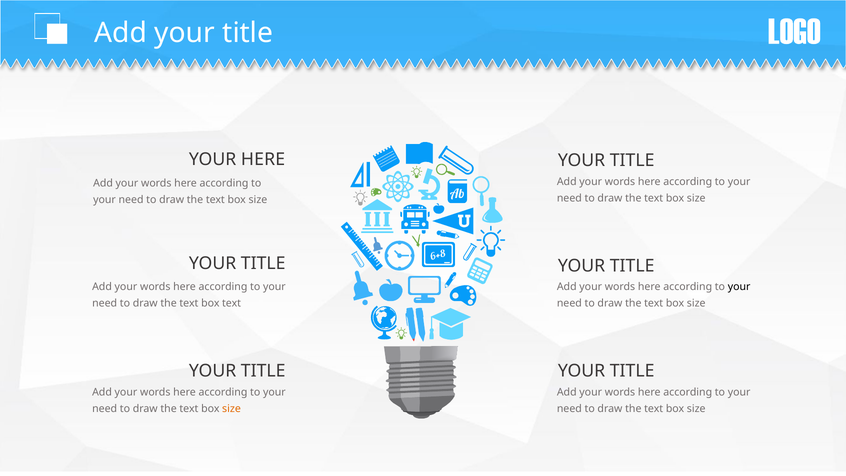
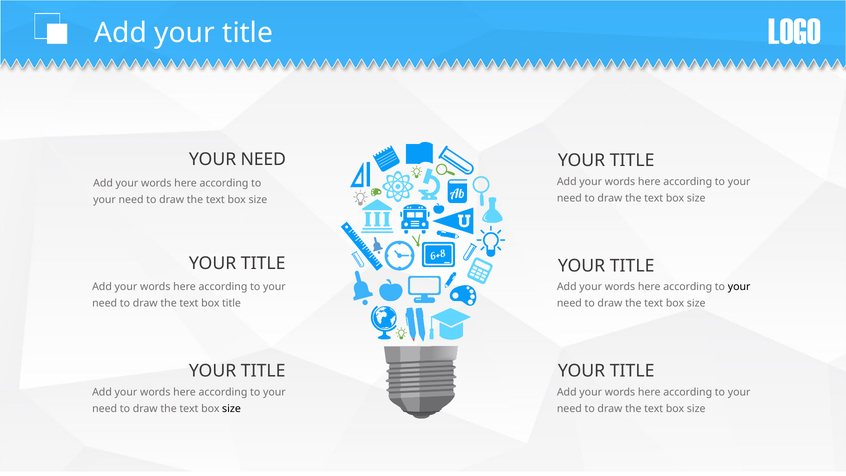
HERE: HERE -> NEED (263, 160)
box text: text -> title (232, 303)
size colour: orange -> black (231, 408)
